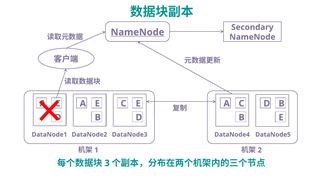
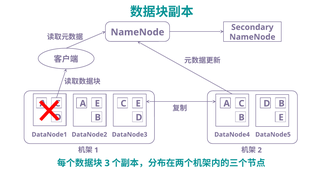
NameNode underline: present -> none (138, 32)
